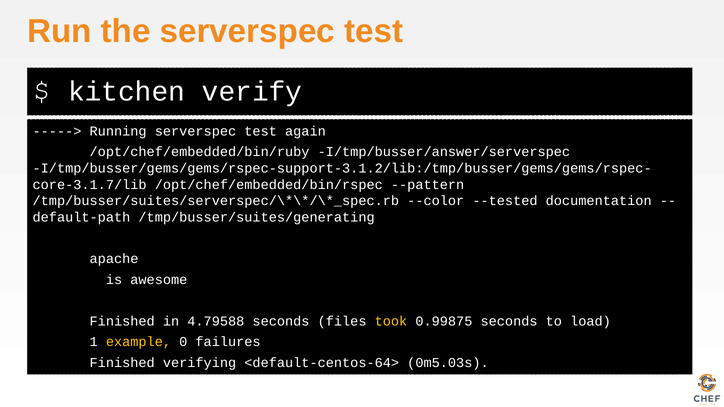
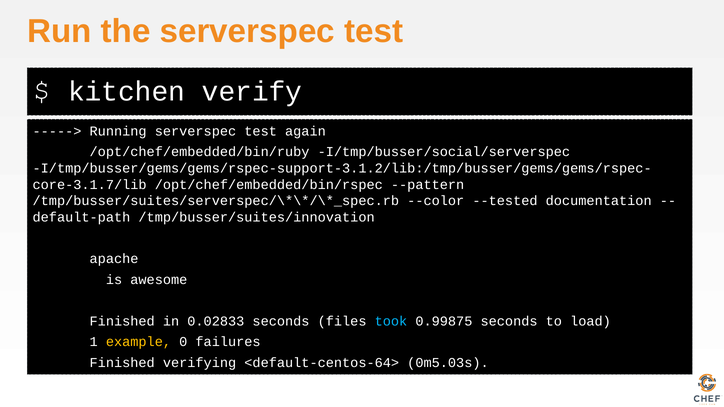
I/tmp/busser/answer/serverspec: I/tmp/busser/answer/serverspec -> I/tmp/busser/social/serverspec (444, 152)
/tmp/busser/suites/generating: /tmp/busser/suites/generating -> /tmp/busser/suites/innovation (257, 217)
4.79588: 4.79588 -> 0.02833 (216, 321)
took colour: yellow -> light blue (391, 321)
